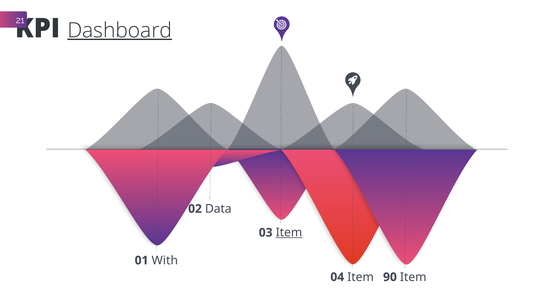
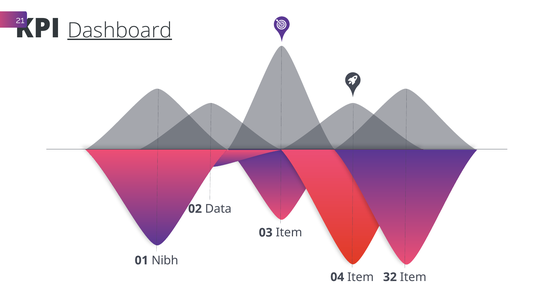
Item underline: present -> none (289, 233)
With: With -> Nibh (165, 260)
90: 90 -> 32 (390, 277)
